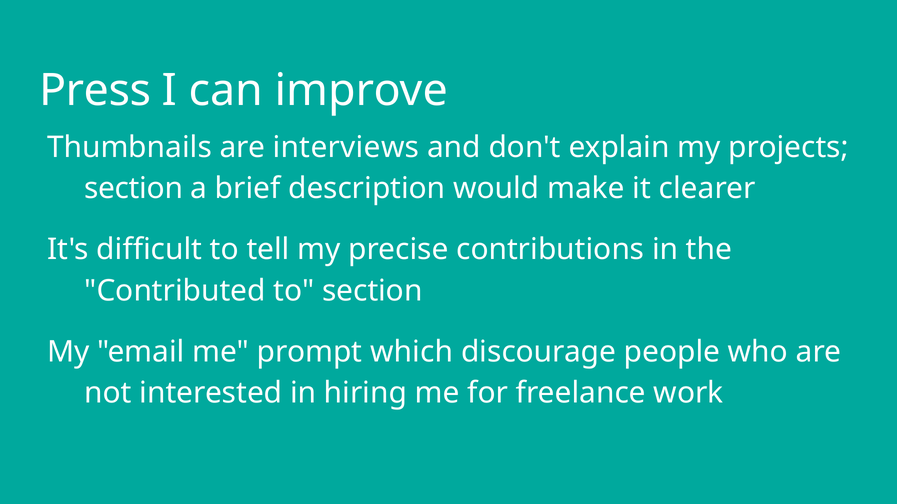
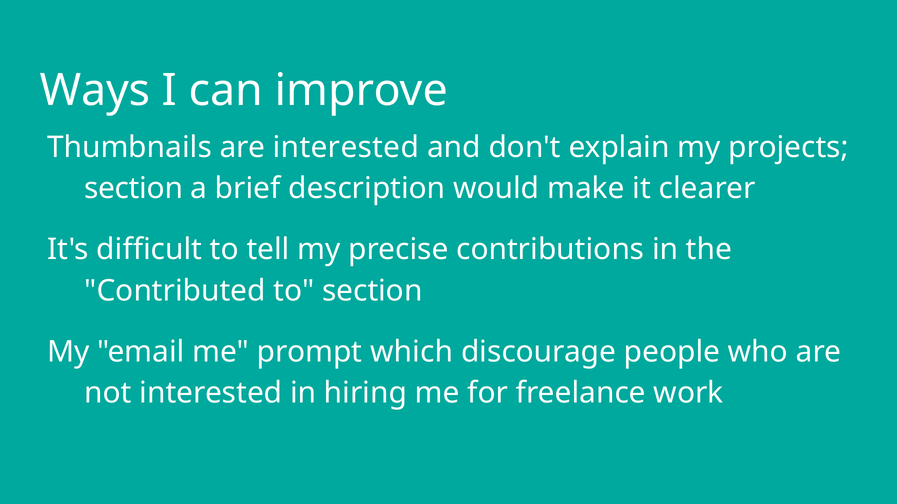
Press: Press -> Ways (95, 91)
are interviews: interviews -> interested (346, 147)
